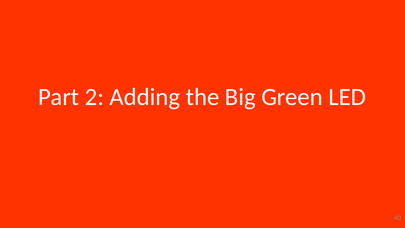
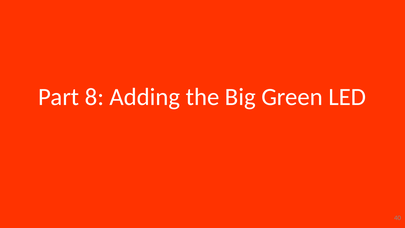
2: 2 -> 8 (94, 97)
